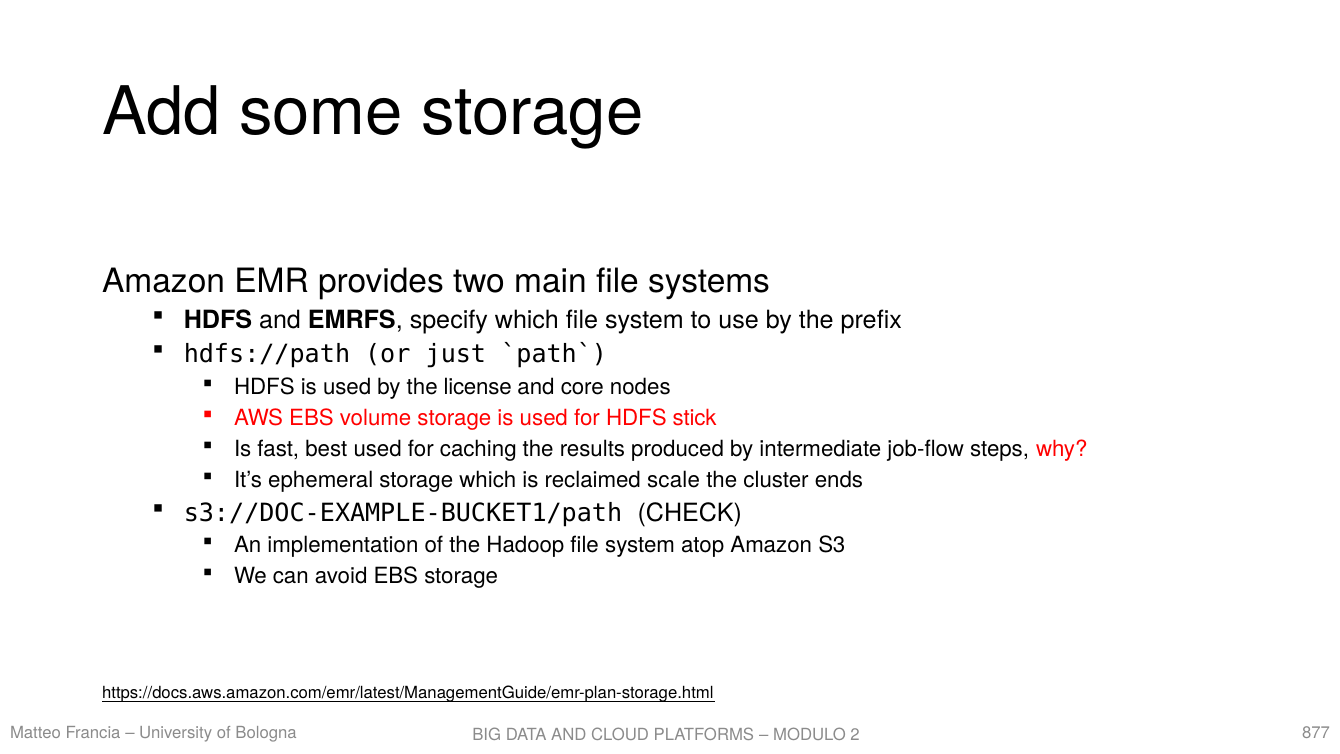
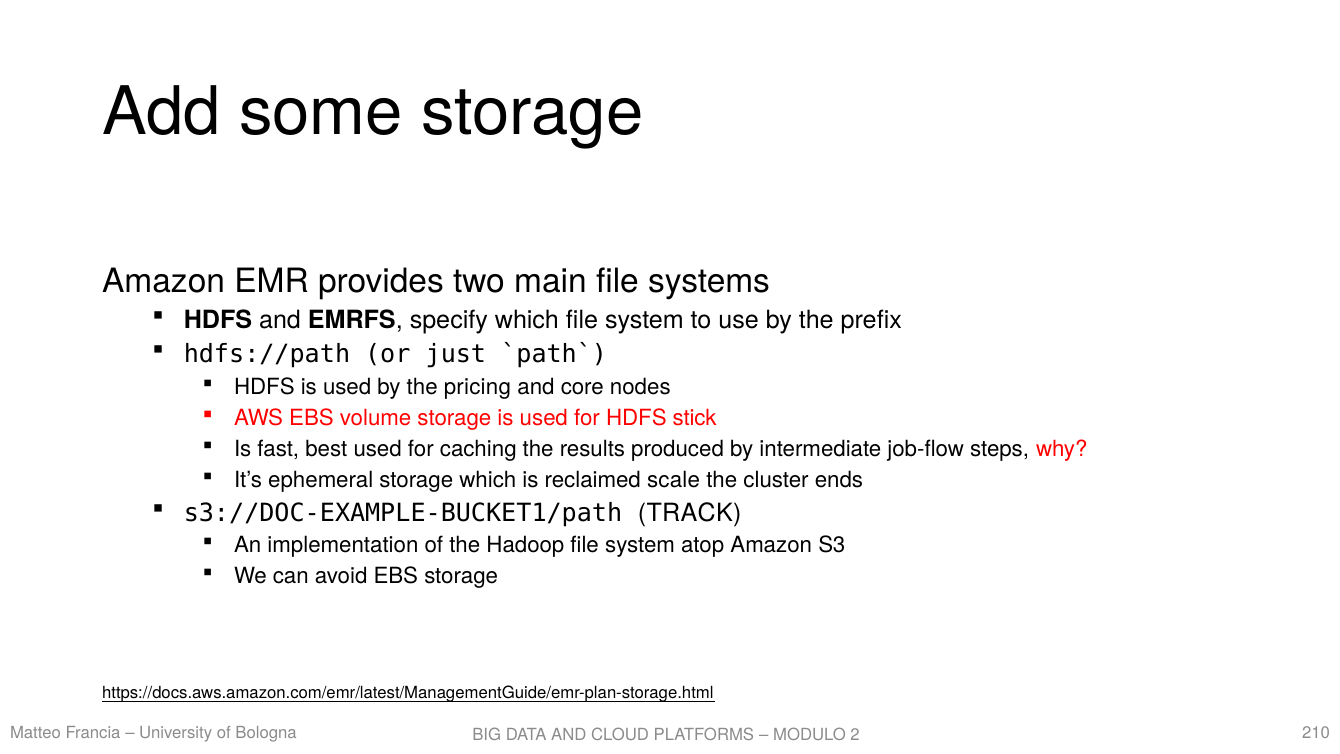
license: license -> pricing (477, 387)
CHECK: CHECK -> TRACK (690, 513)
877: 877 -> 210 (1316, 733)
